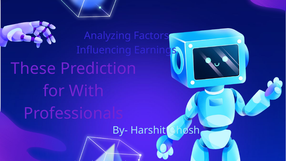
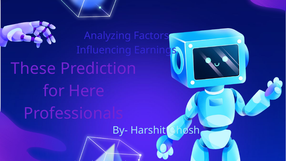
With: With -> Here (87, 91)
